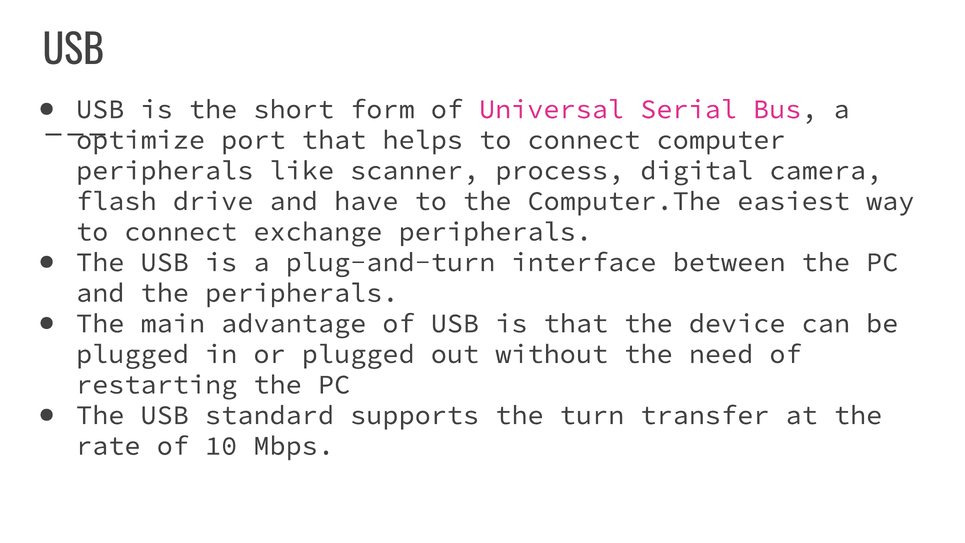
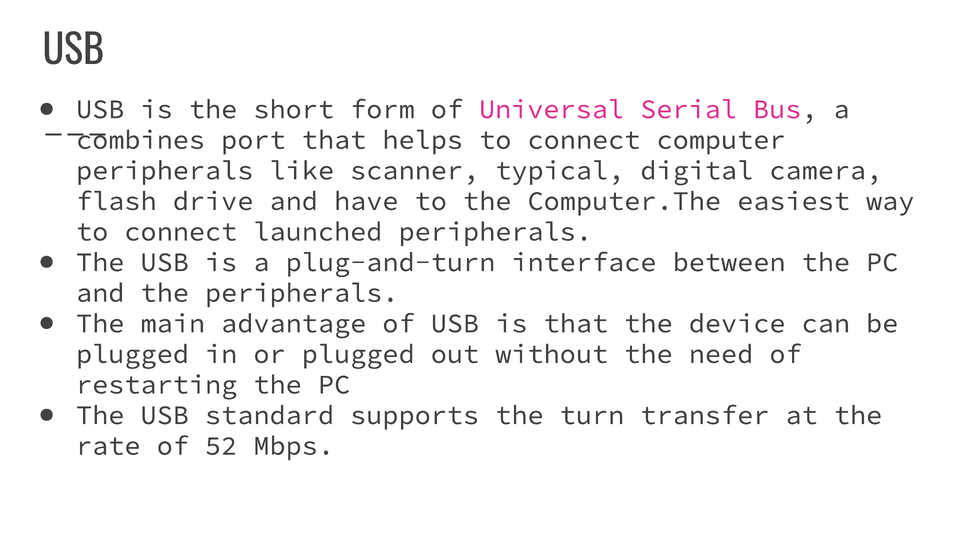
optimize: optimize -> combines (141, 140)
process: process -> typical (560, 170)
exchange: exchange -> launched (318, 232)
10: 10 -> 52 (221, 446)
